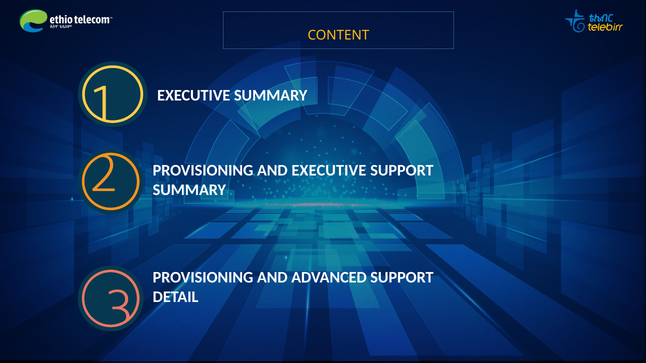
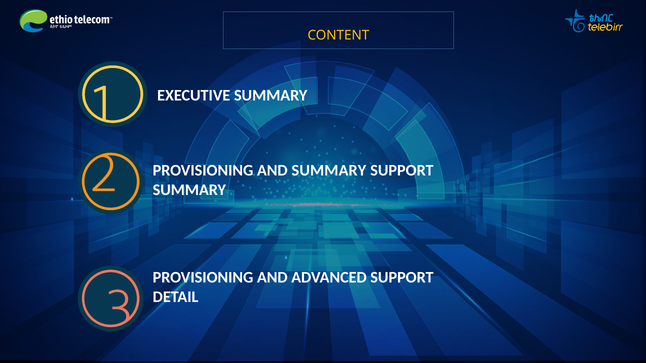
AND EXECUTIVE: EXECUTIVE -> SUMMARY (329, 171)
